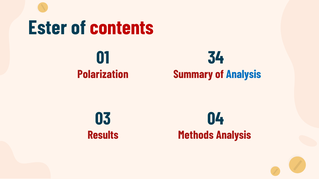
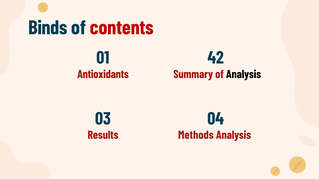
Ester: Ester -> Binds (48, 28)
34: 34 -> 42 (216, 58)
Polarization: Polarization -> Antioxidants (103, 75)
Analysis colour: blue -> black (244, 75)
